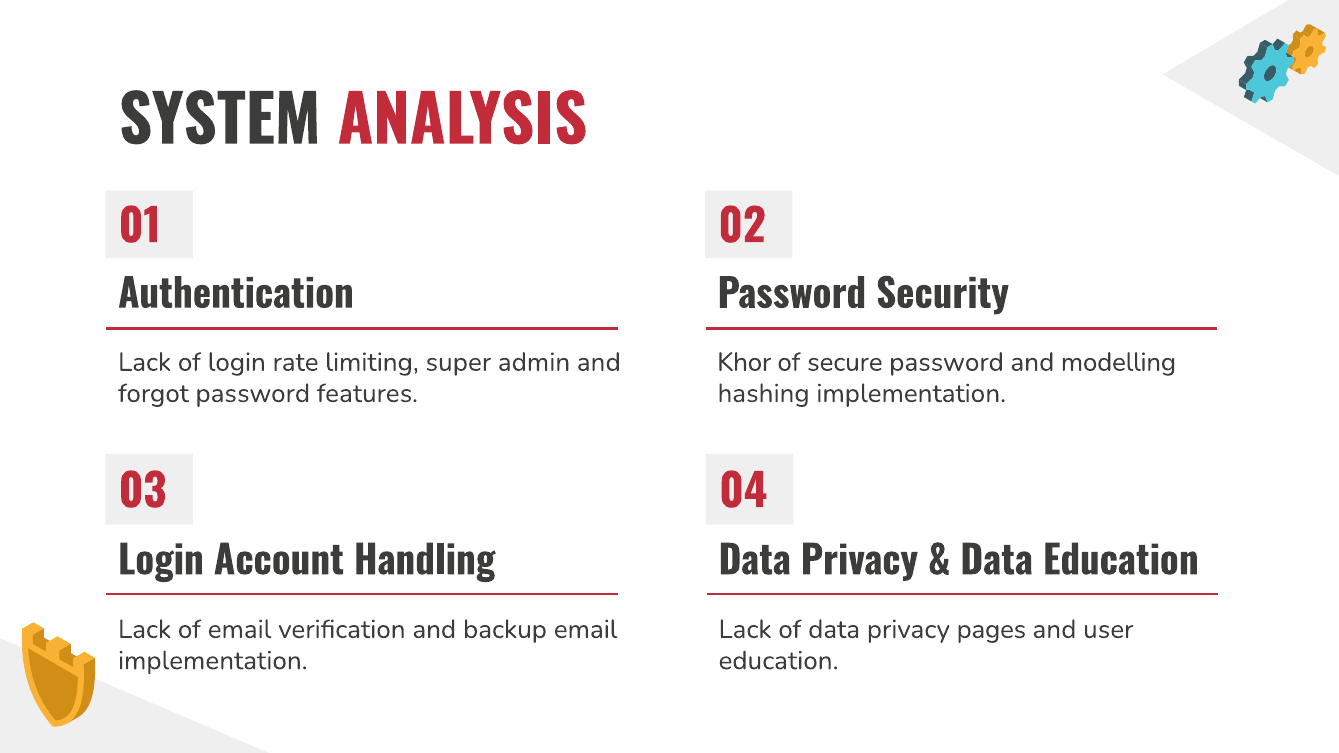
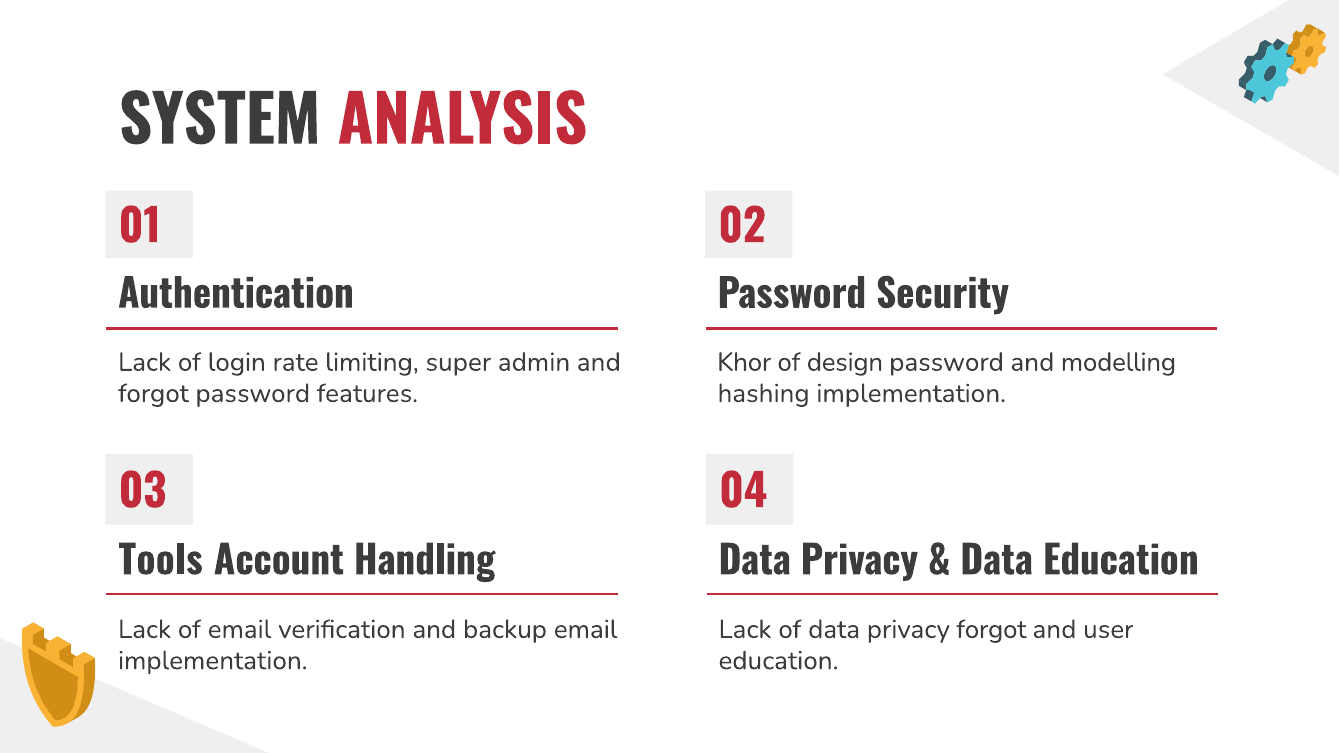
secure: secure -> design (845, 362)
Login: Login -> Tools (161, 562)
privacy pages: pages -> forgot (991, 630)
